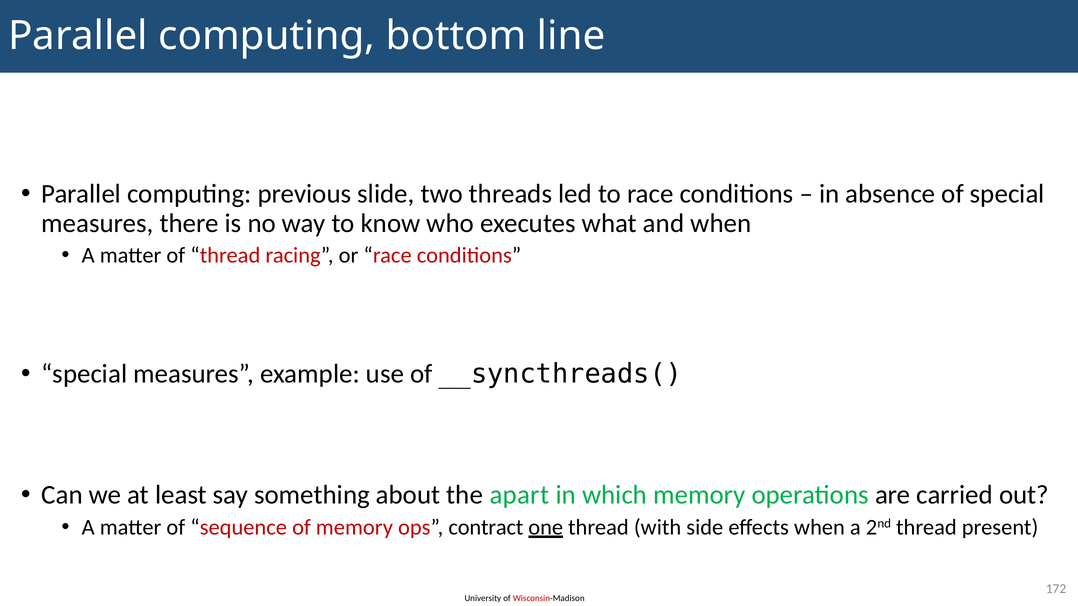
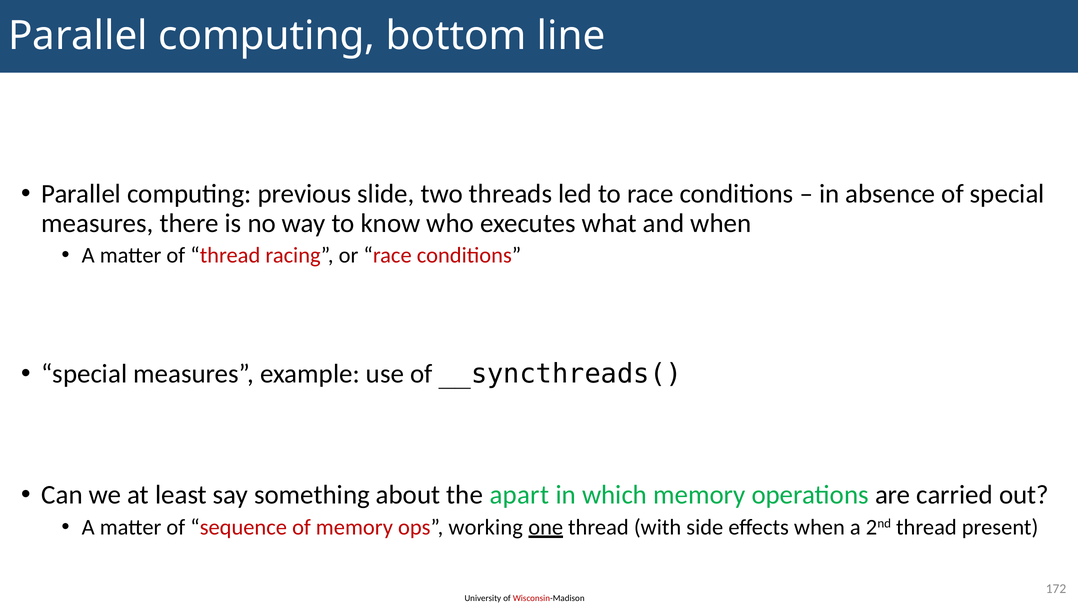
contract: contract -> working (486, 527)
